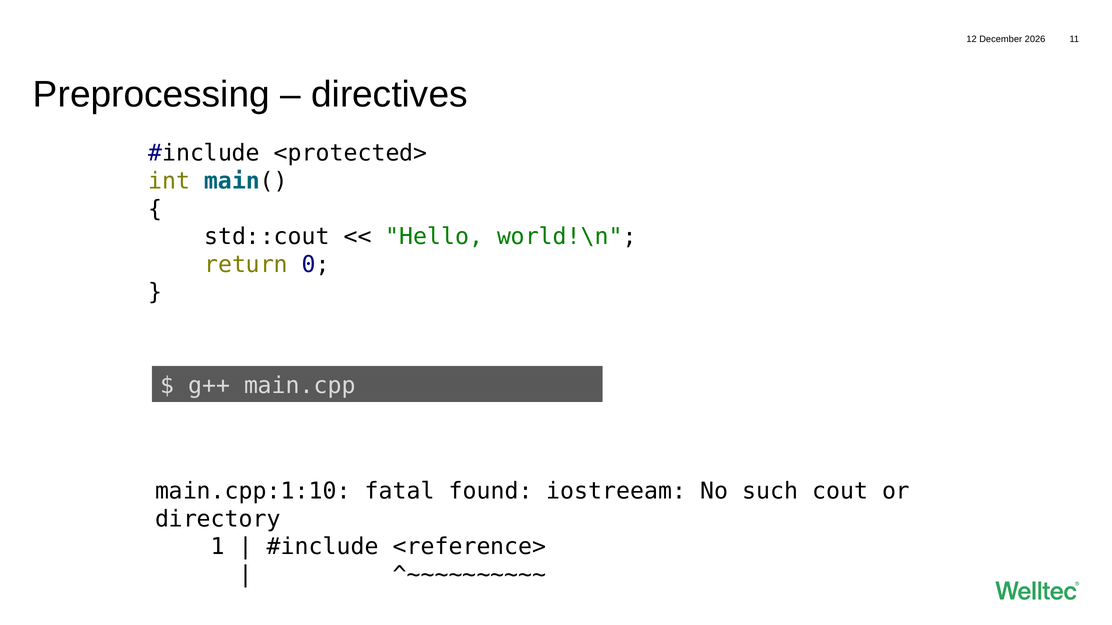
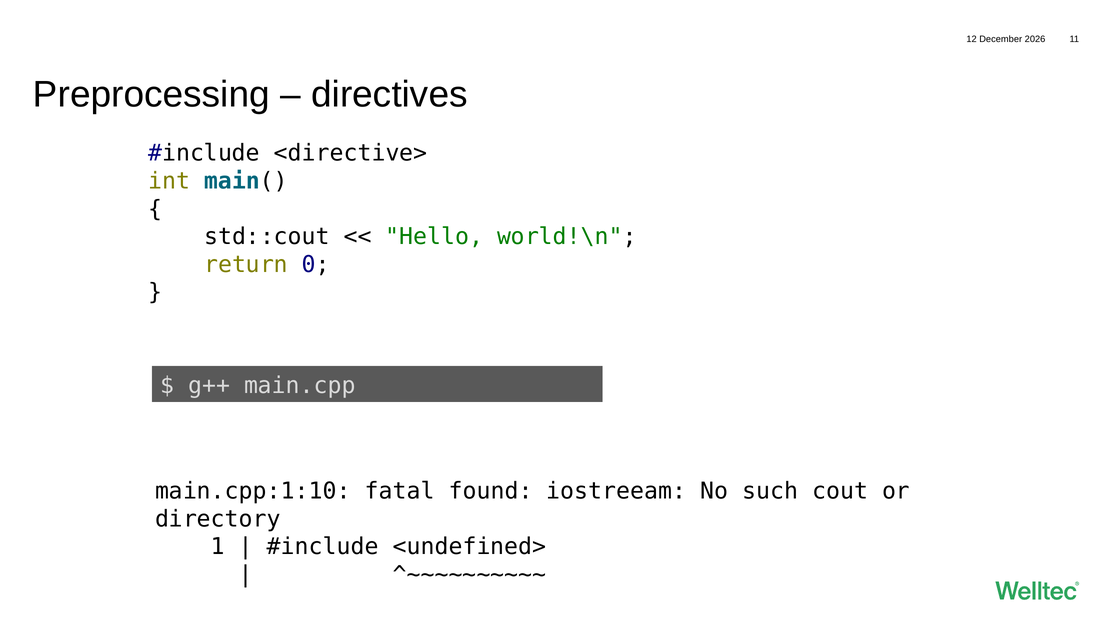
<protected>: <protected> -> <directive> (351, 153)
<reference>: <reference> -> <undefined> (470, 547)
